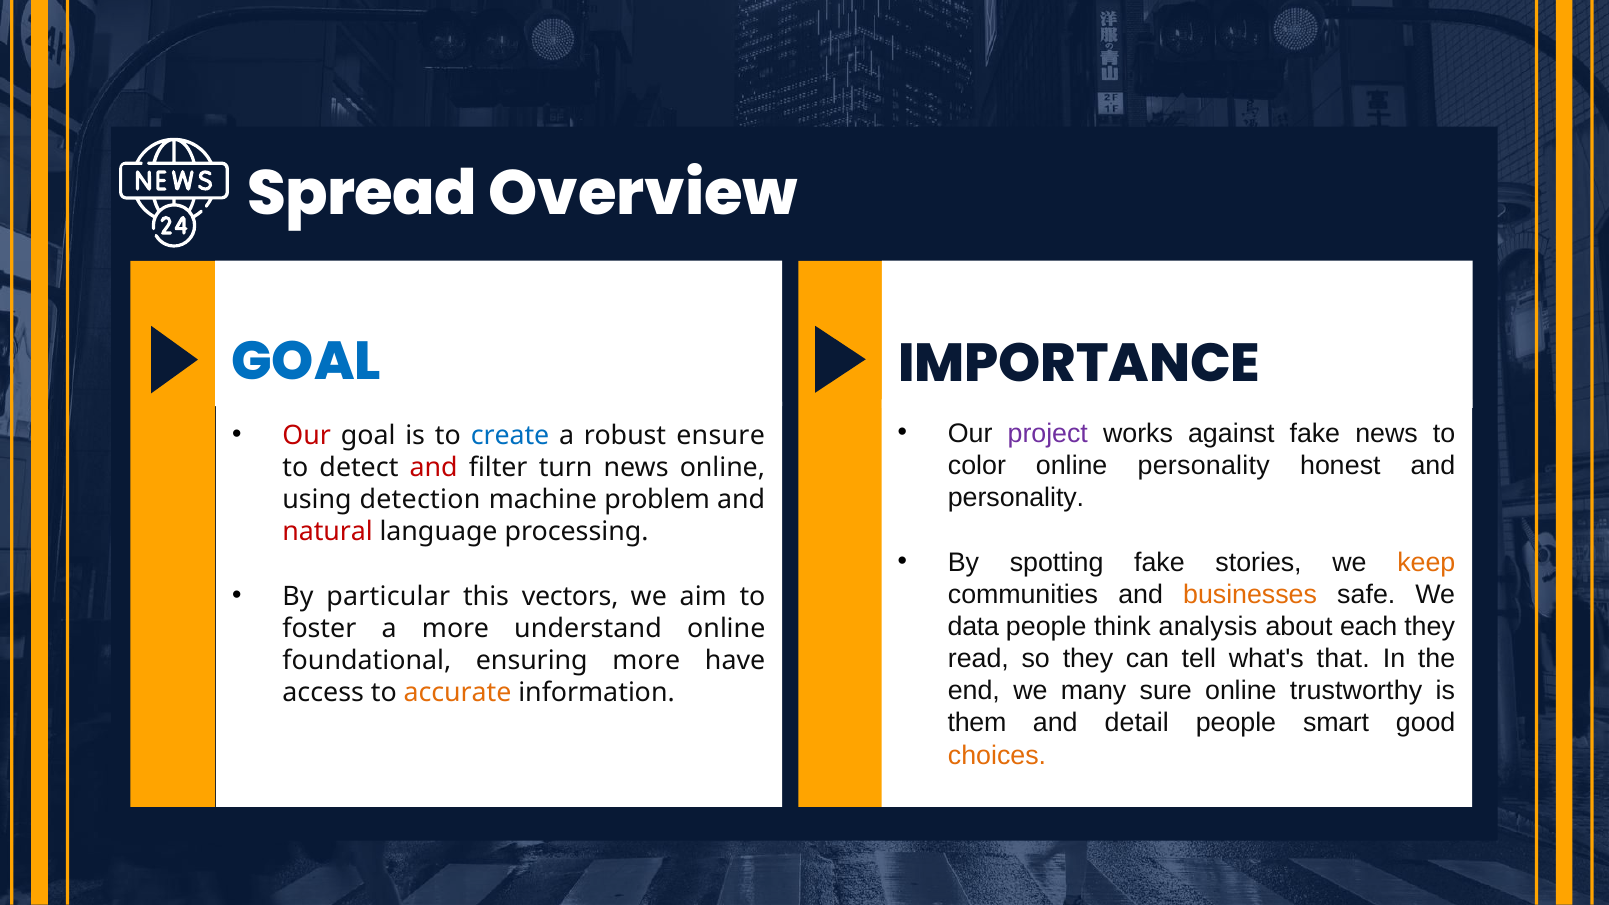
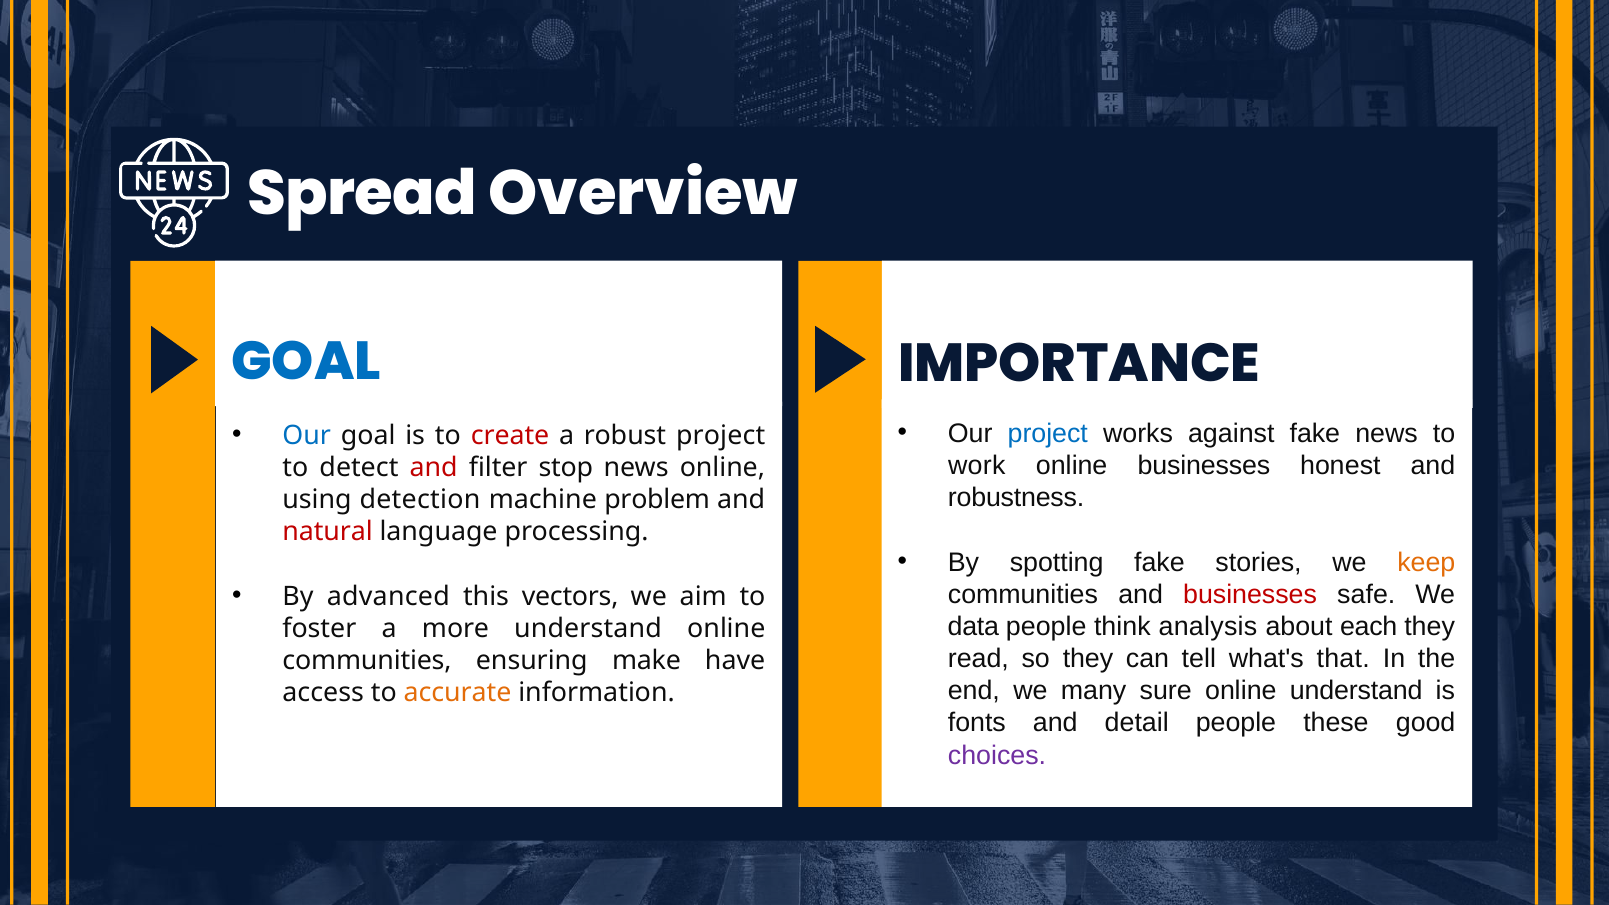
project colour: purple -> blue (1048, 434)
Our colour: red -> blue (307, 436)
create colour: blue -> red (510, 436)
robust ensure: ensure -> project (721, 436)
color: color -> work (977, 466)
online personality: personality -> businesses (1204, 466)
turn: turn -> stop (566, 468)
personality: personality -> robustness (1016, 498)
businesses colour: orange -> red (1250, 594)
particular: particular -> advanced (388, 596)
foundational: foundational -> communities (367, 661)
ensuring more: more -> make (647, 661)
online trustworthy: trustworthy -> understand (1356, 691)
them: them -> fonts (977, 723)
smart: smart -> these (1336, 723)
choices colour: orange -> purple (997, 755)
